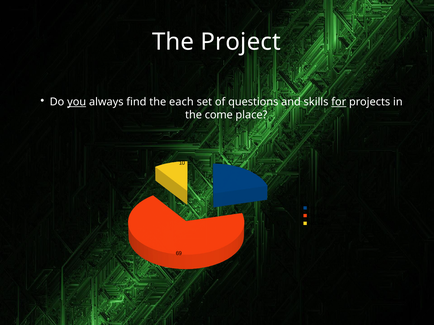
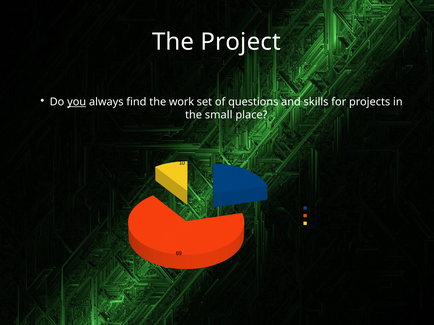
each: each -> work (181, 102)
for underline: present -> none (339, 102)
come: come -> small (219, 115)
